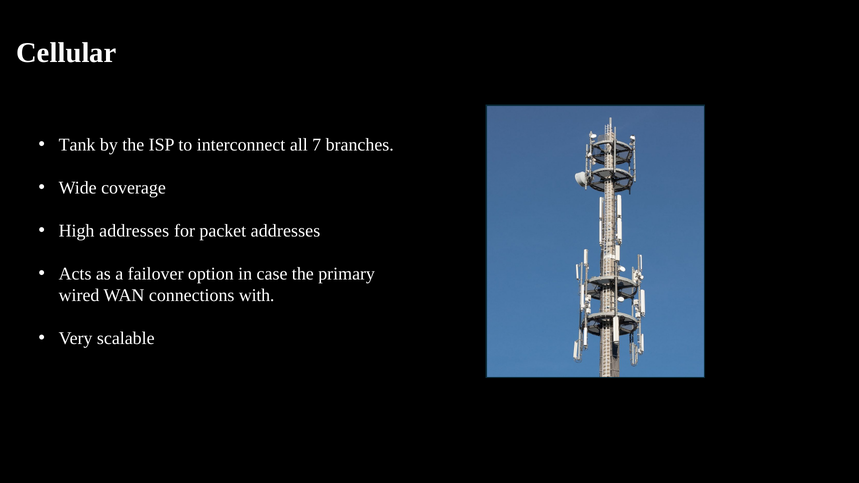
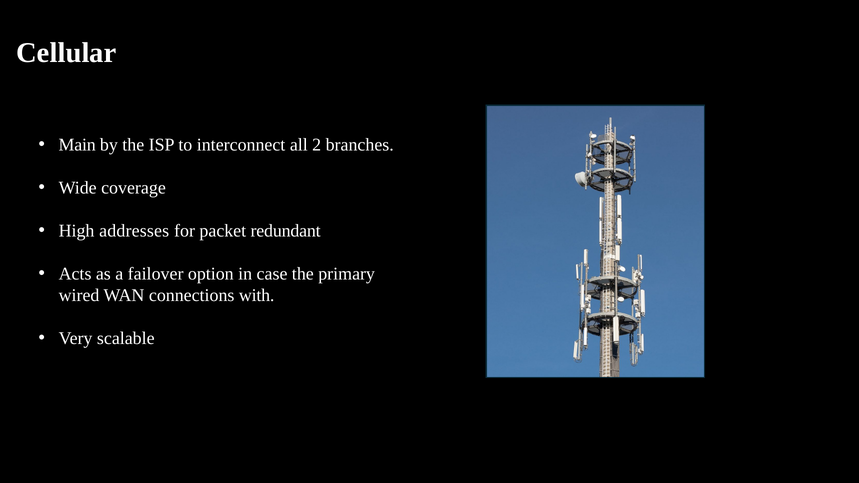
Tank: Tank -> Main (77, 145)
7: 7 -> 2 (317, 145)
packet addresses: addresses -> redundant (286, 231)
